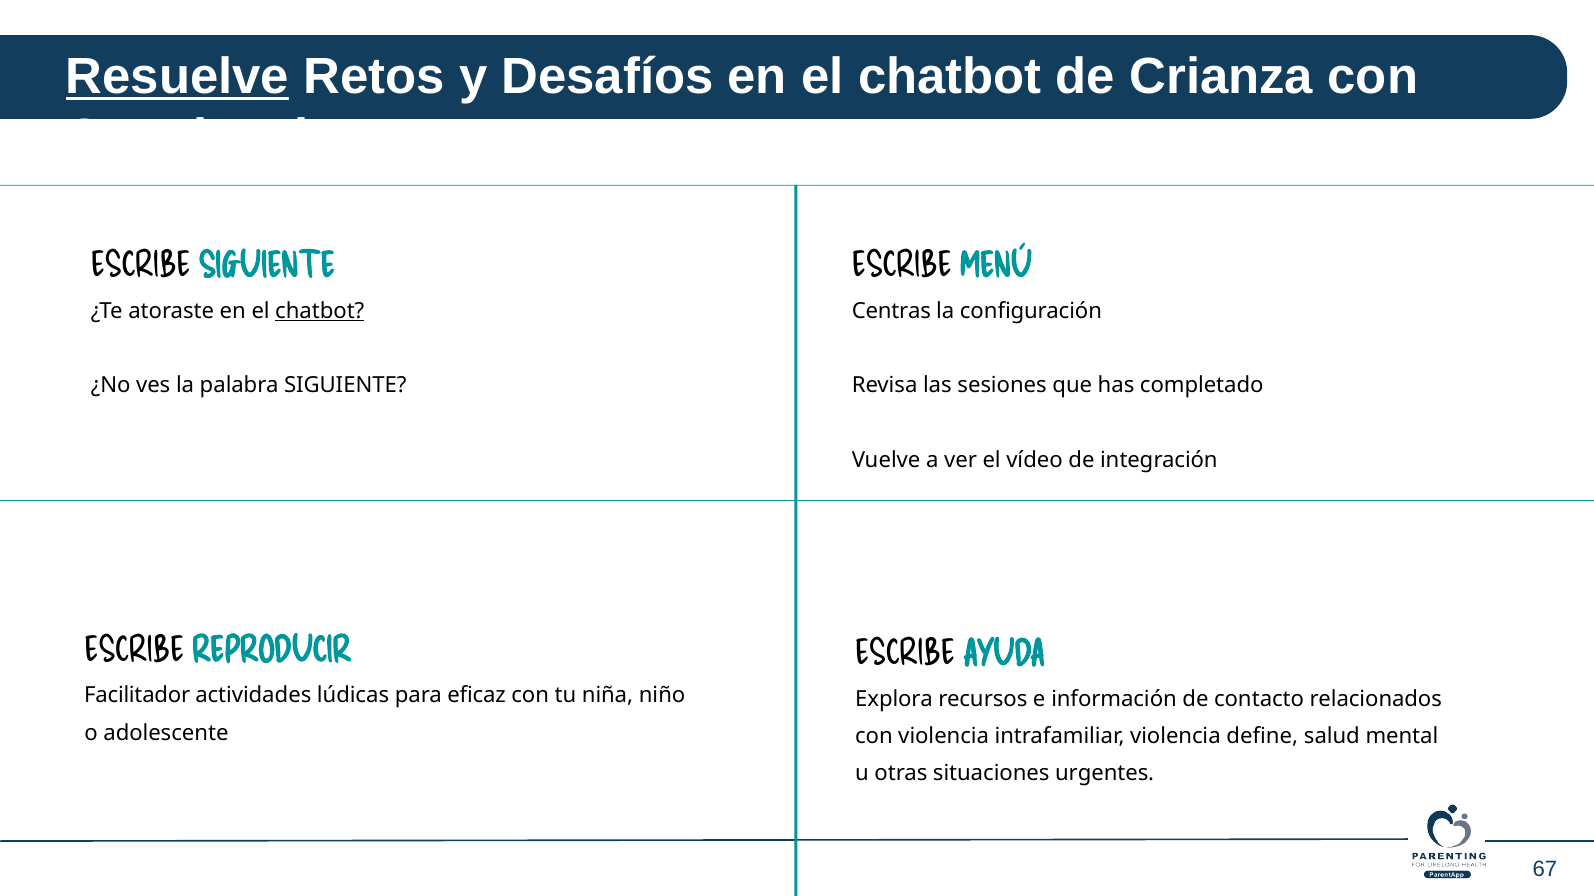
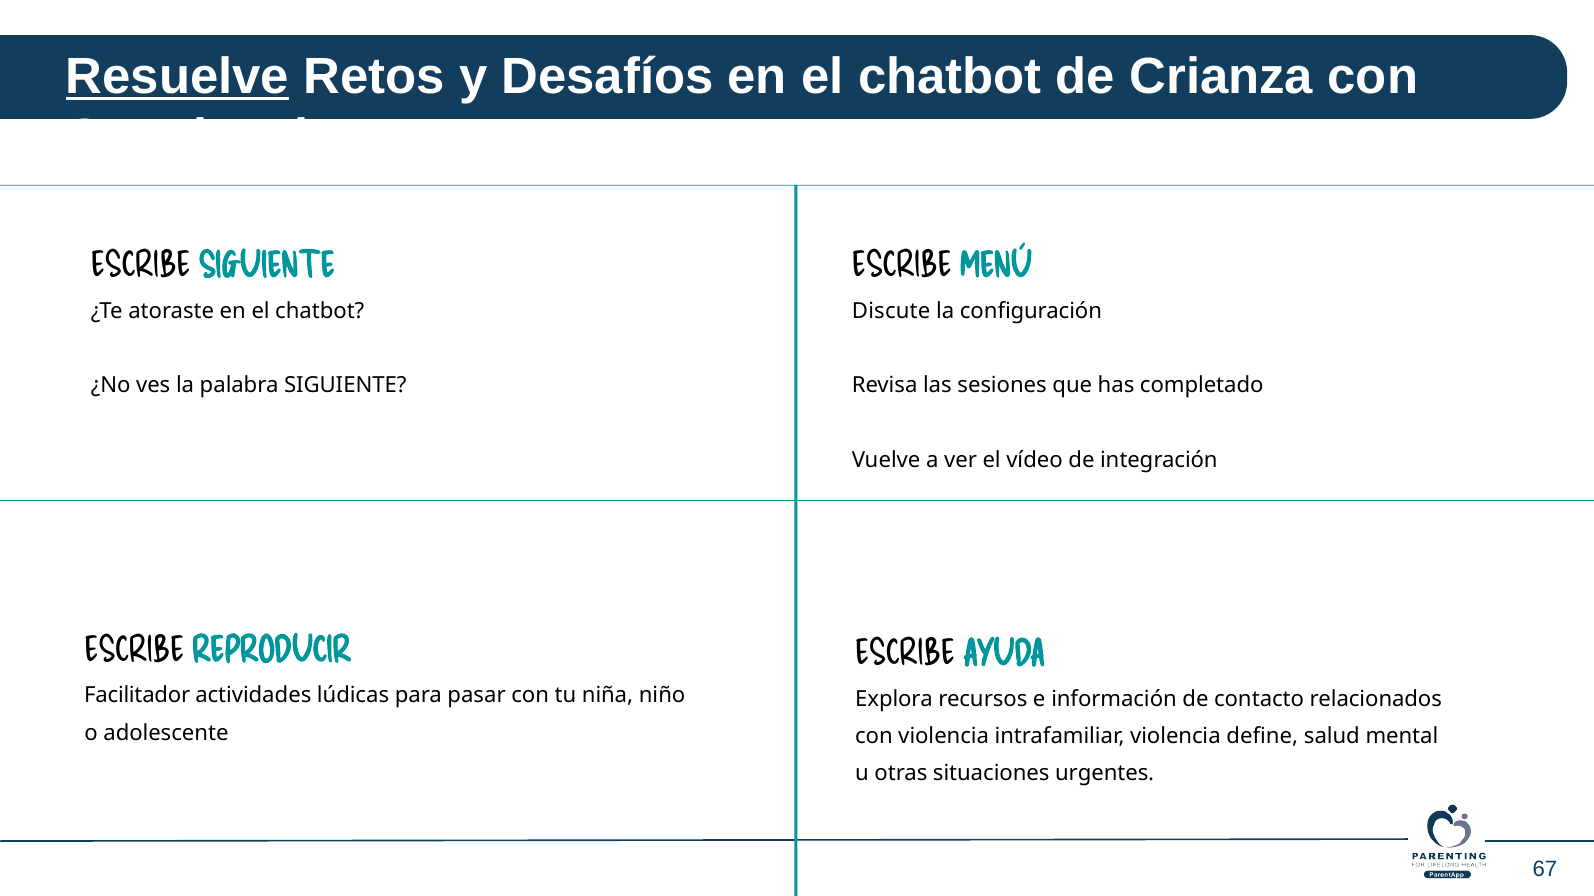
chatbot underline: present -> none (320, 311)
Centras: Centras -> Discute (891, 311)
eficaz: eficaz -> pasar (477, 696)
